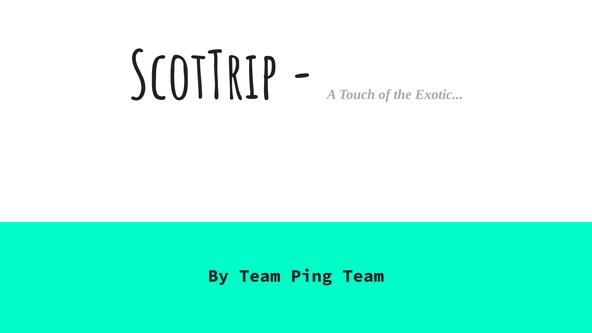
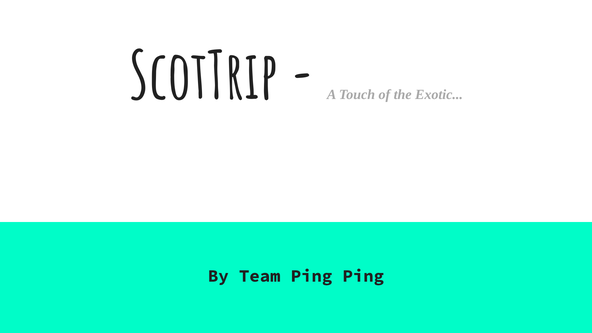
Ping Team: Team -> Ping (363, 276)
